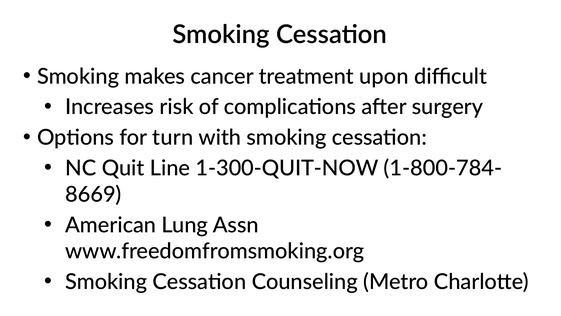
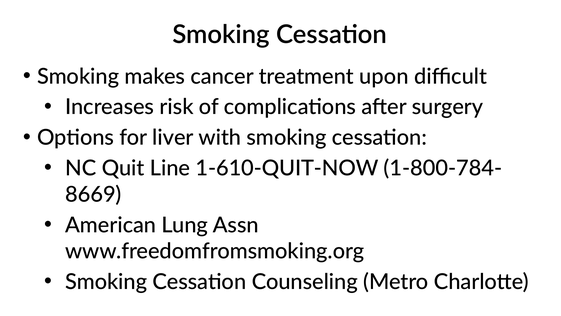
turn: turn -> liver (173, 137)
1-300-QUIT-NOW: 1-300-QUIT-NOW -> 1-610-QUIT-NOW (287, 168)
